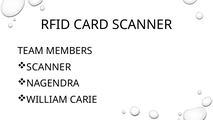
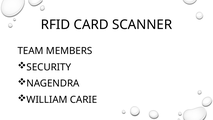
SCANNER: SCANNER -> SECURITY (49, 67)
